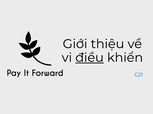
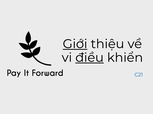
Giới underline: none -> present (75, 44)
